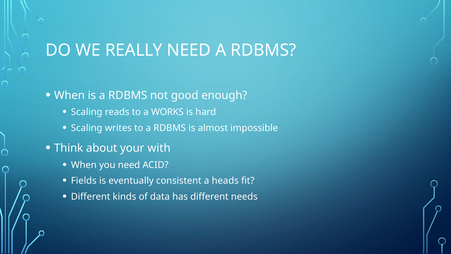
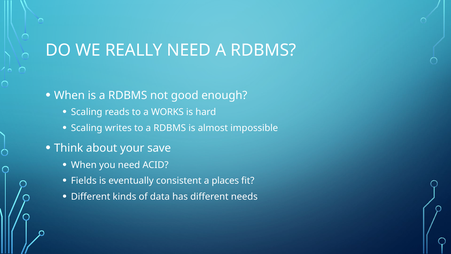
with: with -> save (159, 148)
heads: heads -> places (225, 181)
